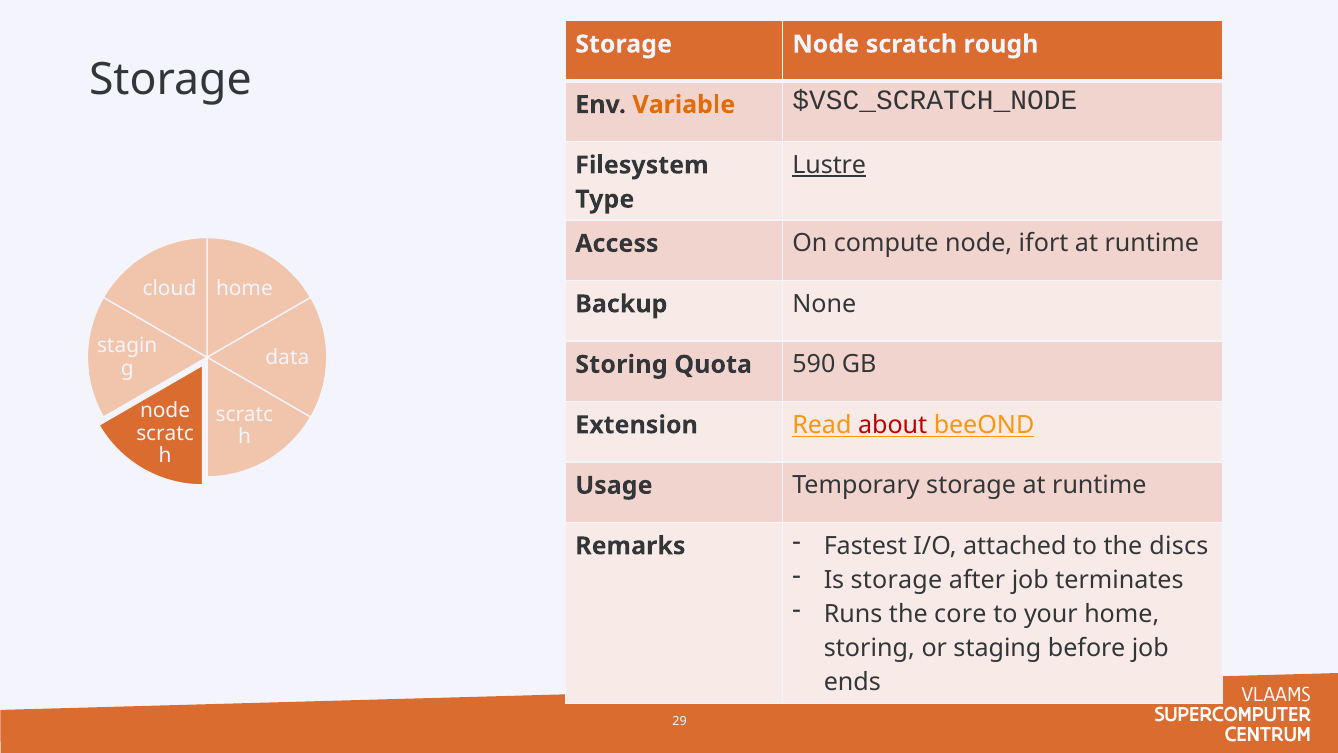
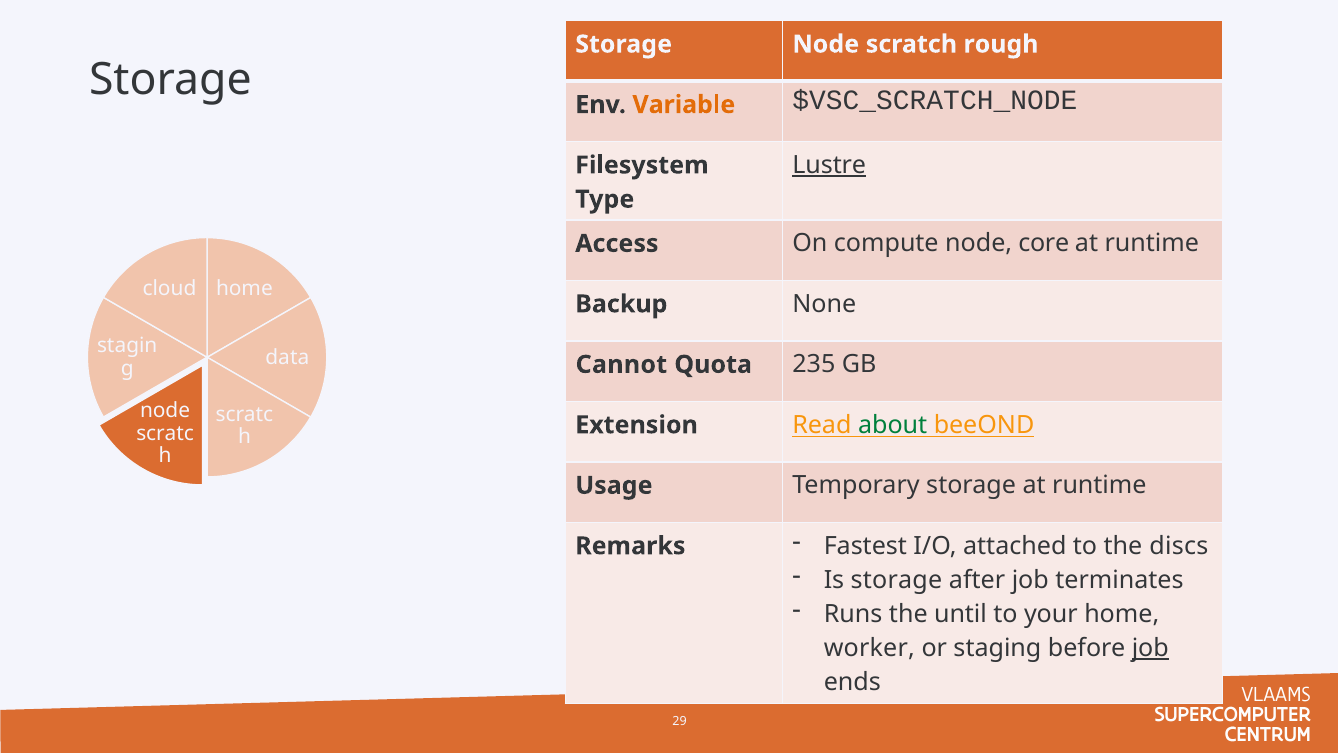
ifort: ifort -> core (1044, 243)
Storing: Storing -> Cannot (621, 364)
590: 590 -> 235 (814, 364)
about colour: red -> green (893, 425)
core: core -> until (960, 614)
storing: storing -> worker (869, 648)
job underline: none -> present (1150, 648)
